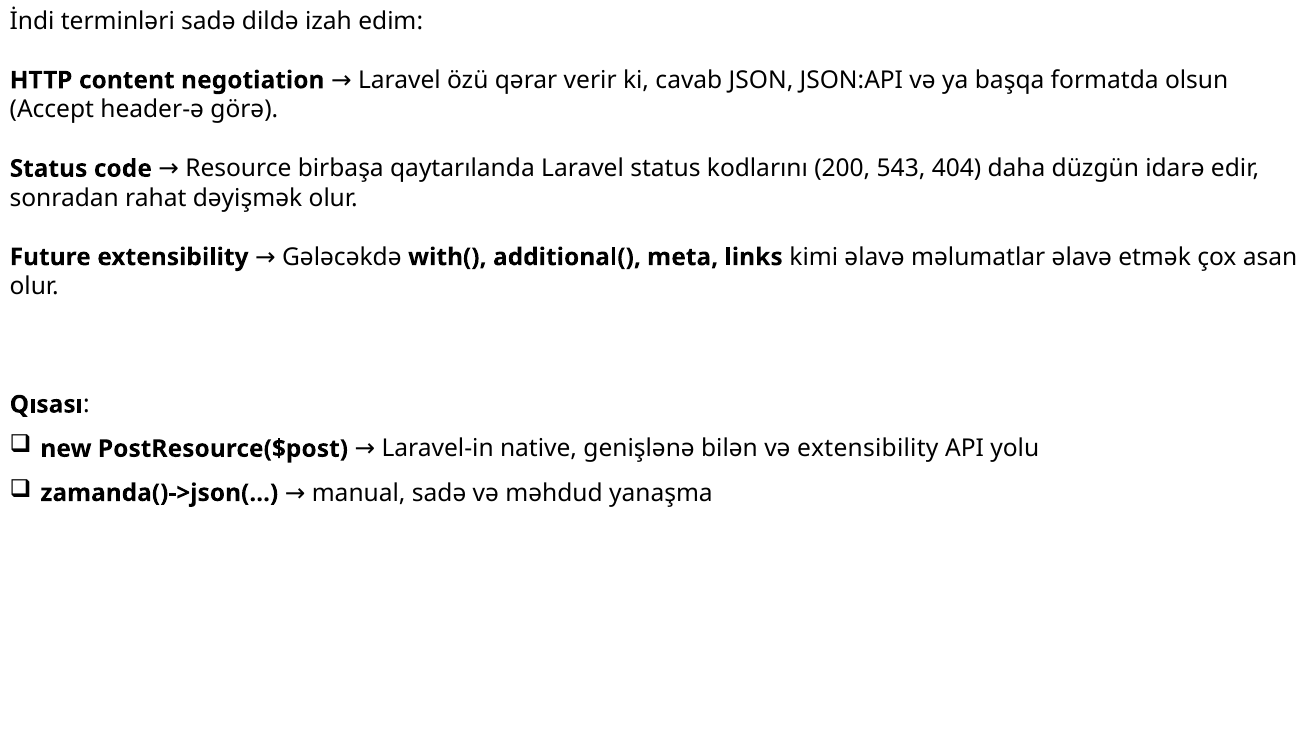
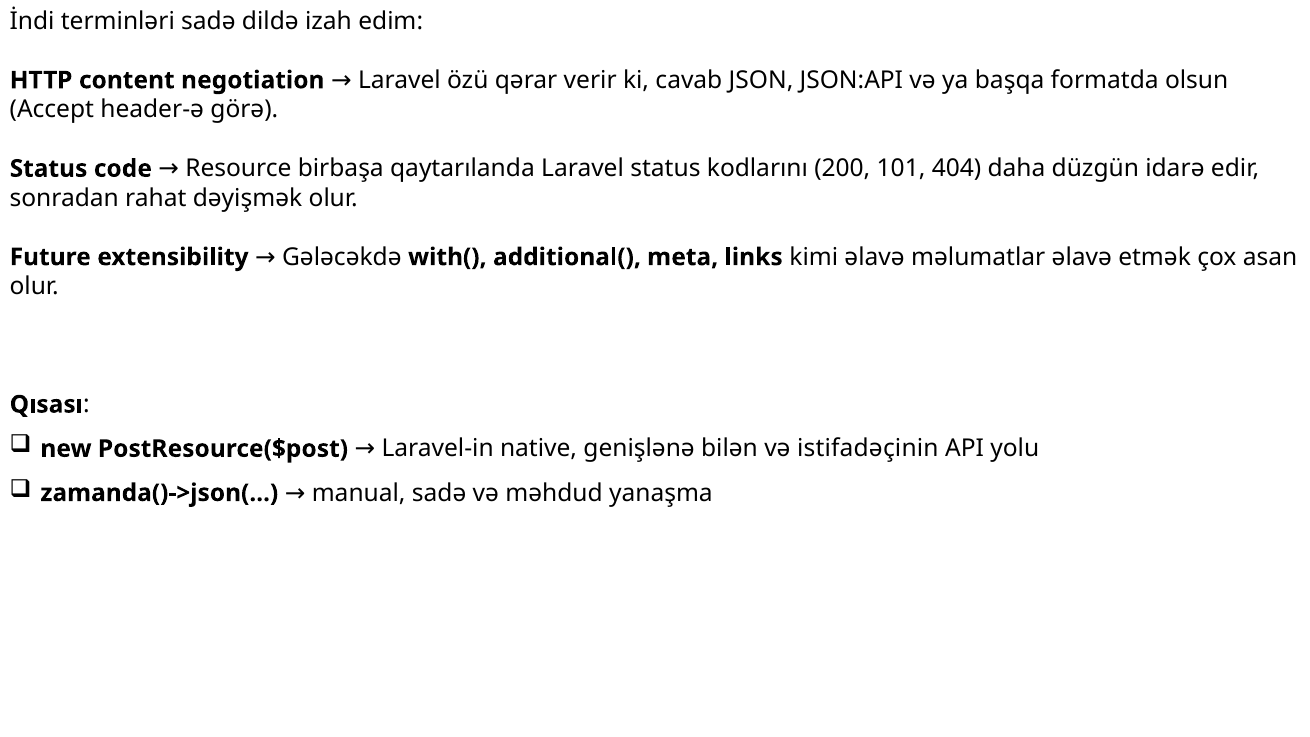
543: 543 -> 101 (901, 169)
və extensibility: extensibility -> istifadəçinin (868, 449)
